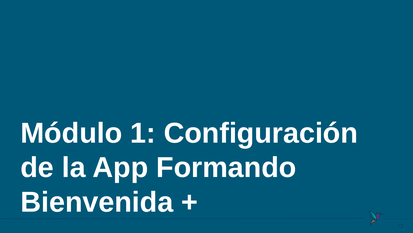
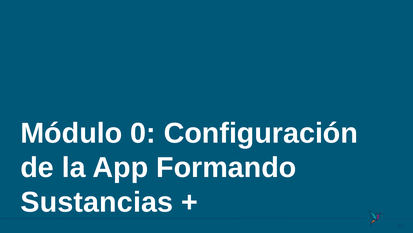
1: 1 -> 0 (143, 133)
Bienvenida: Bienvenida -> Sustancias (97, 202)
